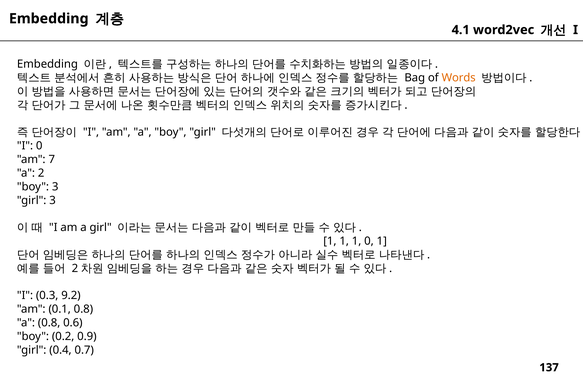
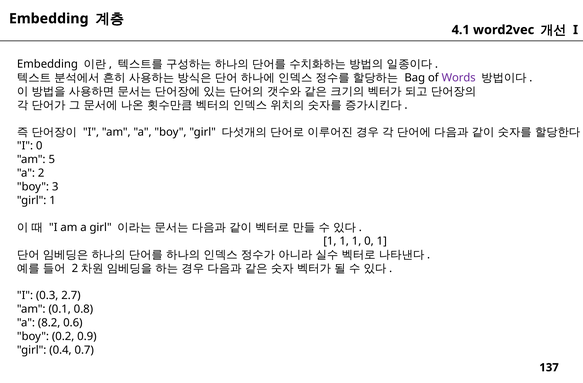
Words colour: orange -> purple (459, 78)
7: 7 -> 5 (52, 159)
girl 3: 3 -> 1 (53, 200)
9.2: 9.2 -> 2.7 (71, 295)
a 0.8: 0.8 -> 8.2 (49, 323)
